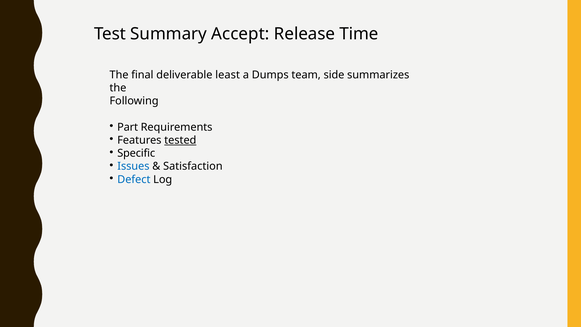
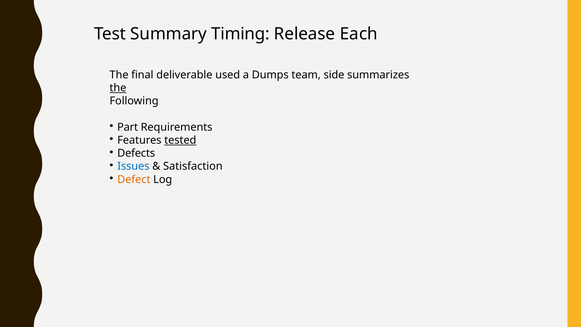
Accept: Accept -> Timing (240, 34)
Time: Time -> Each (359, 34)
least: least -> used (228, 75)
the underline: none -> present (118, 88)
Specific: Specific -> Defects (136, 153)
Defect colour: blue -> orange (134, 179)
